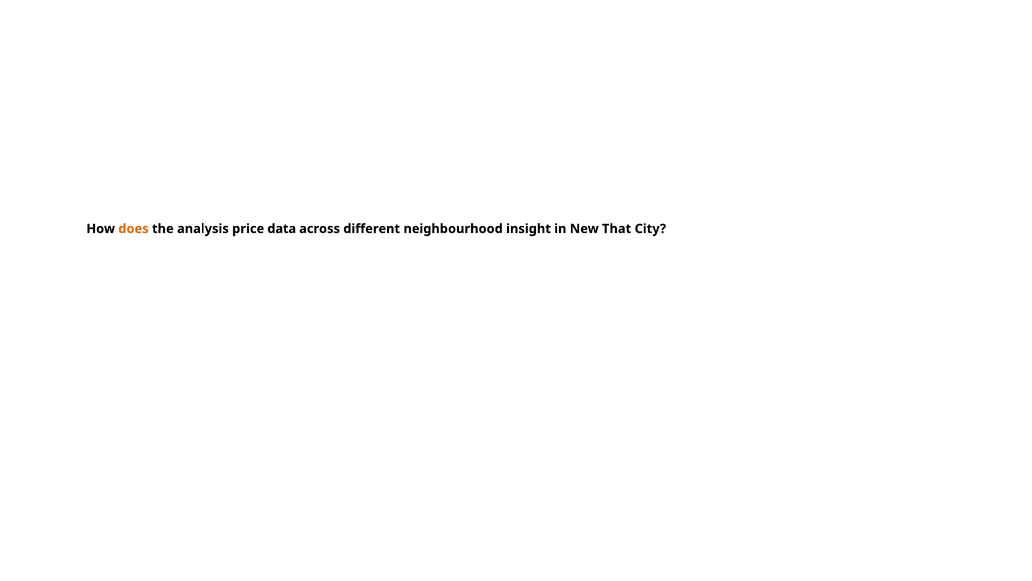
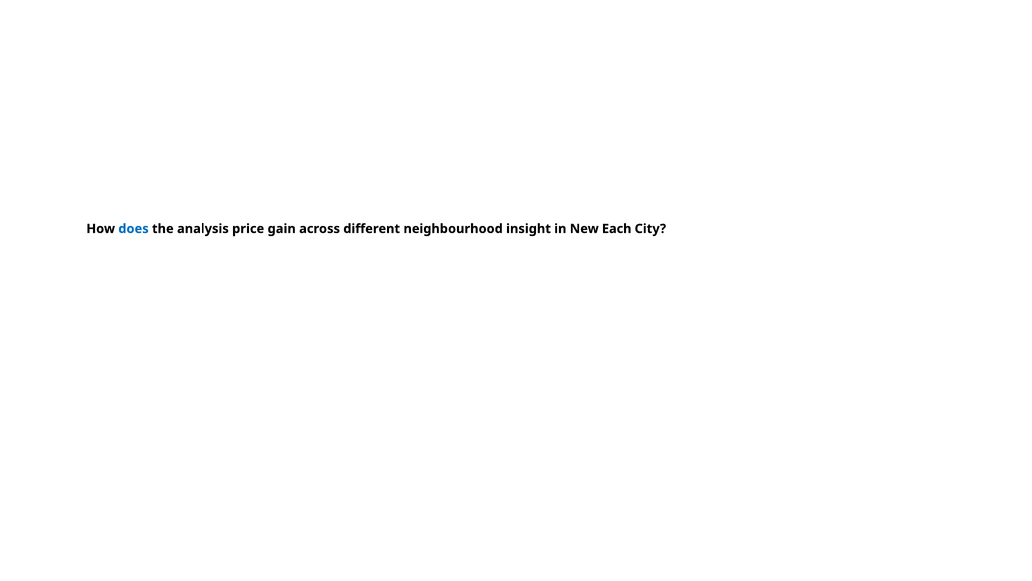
does colour: orange -> blue (133, 229)
data: data -> gain (282, 229)
That: That -> Each (617, 229)
